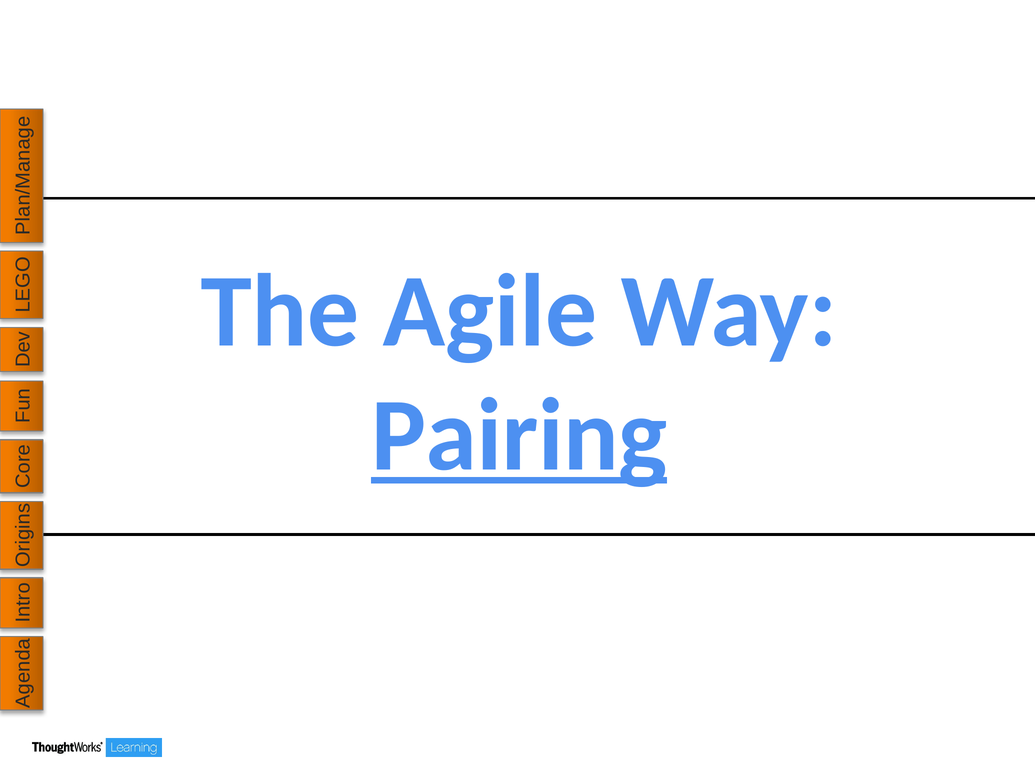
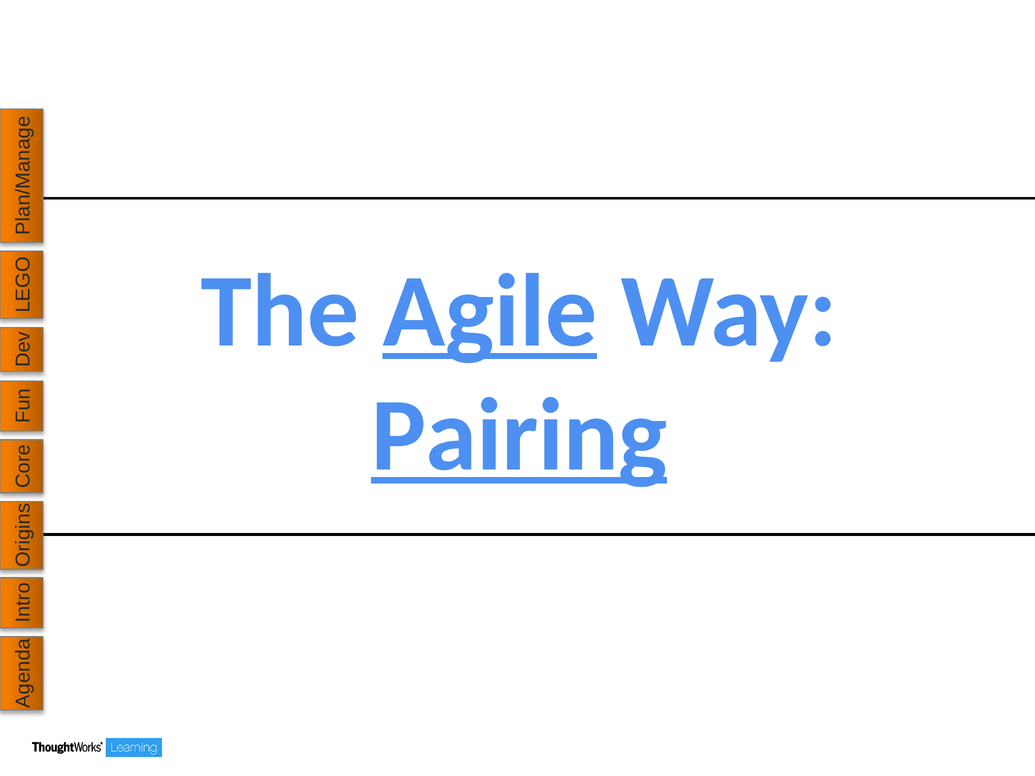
Agile underline: none -> present (490, 312)
